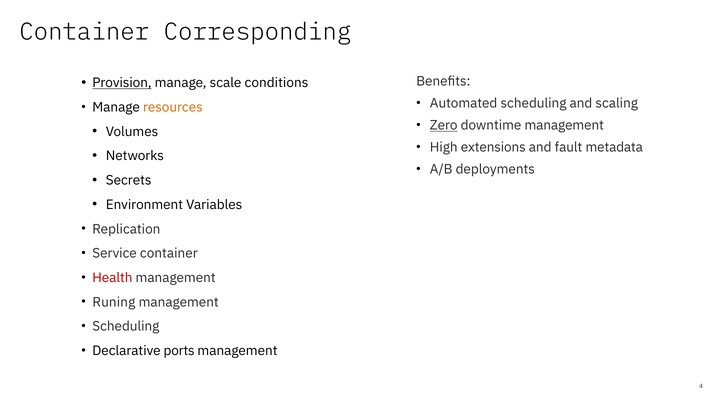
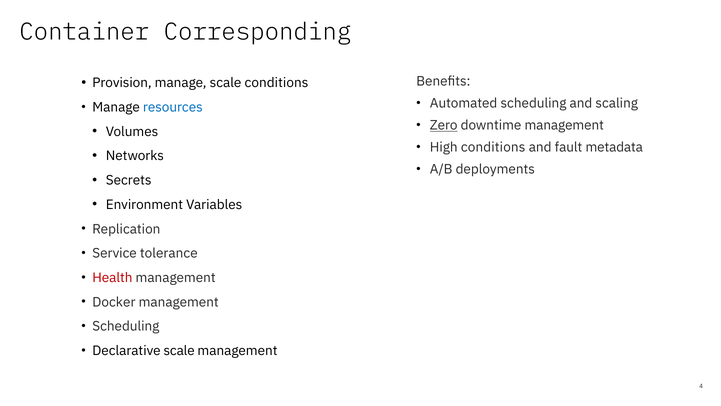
Provision underline: present -> none (122, 83)
resources colour: orange -> blue (173, 107)
High extensions: extensions -> conditions (493, 147)
Service container: container -> tolerance (169, 253)
Runing: Runing -> Docker (114, 302)
Declarative ports: ports -> scale (179, 350)
